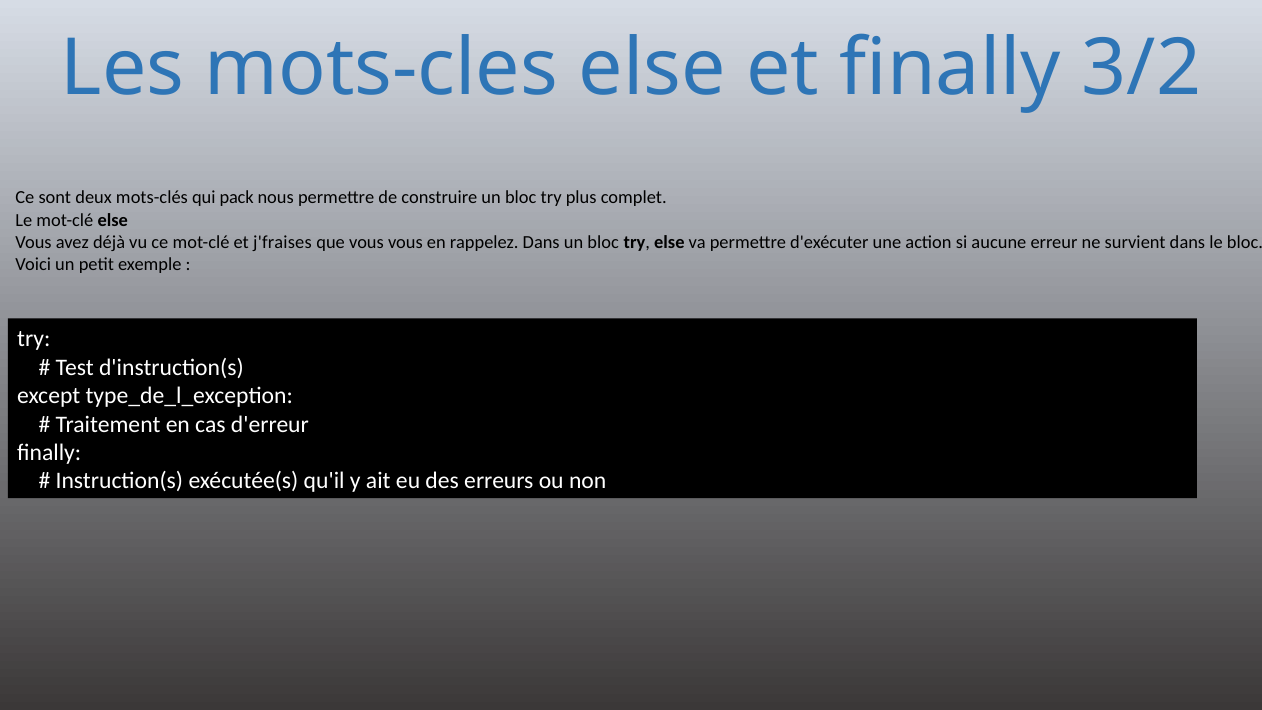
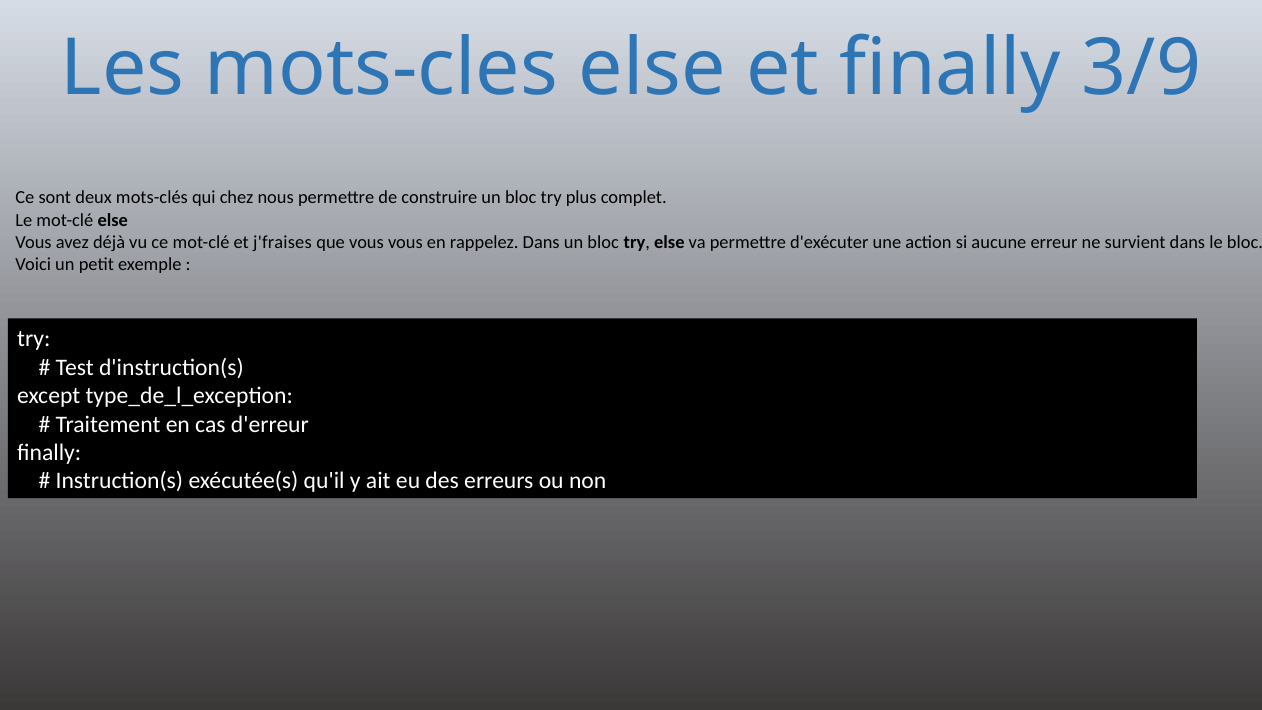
3/2: 3/2 -> 3/9 (1141, 68)
pack: pack -> chez (237, 198)
